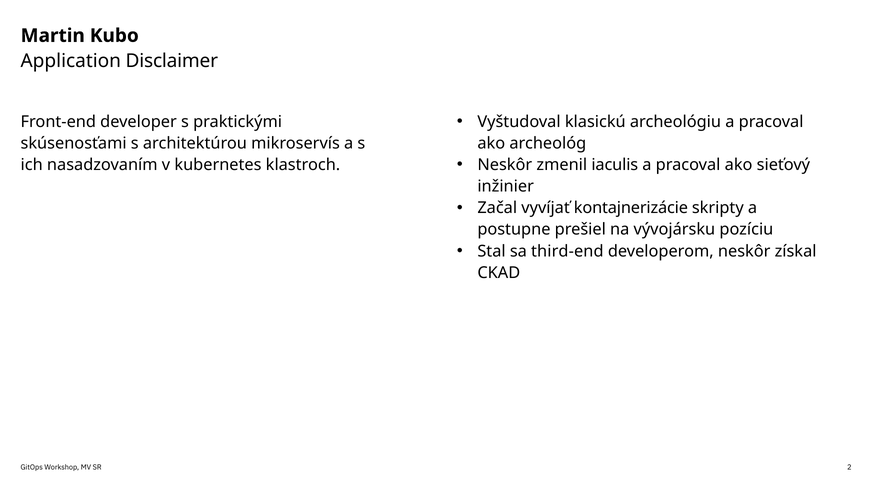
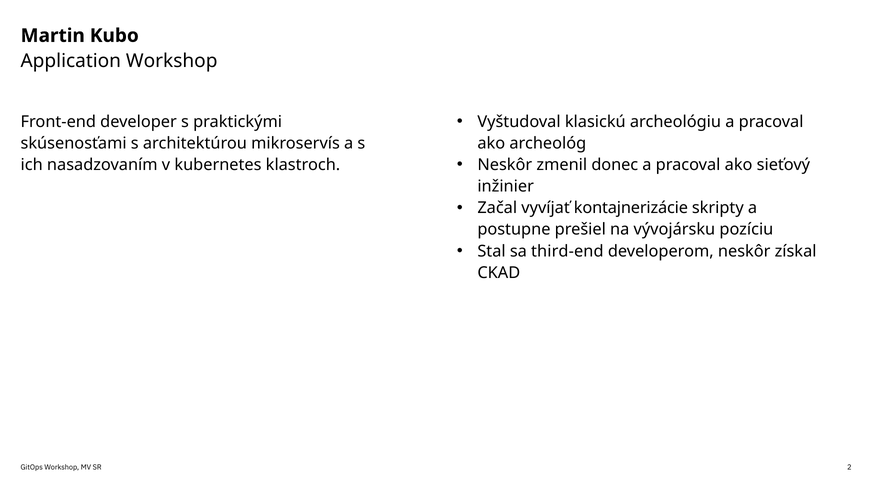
Application Disclaimer: Disclaimer -> Workshop (172, 61)
iaculis: iaculis -> donec (615, 165)
